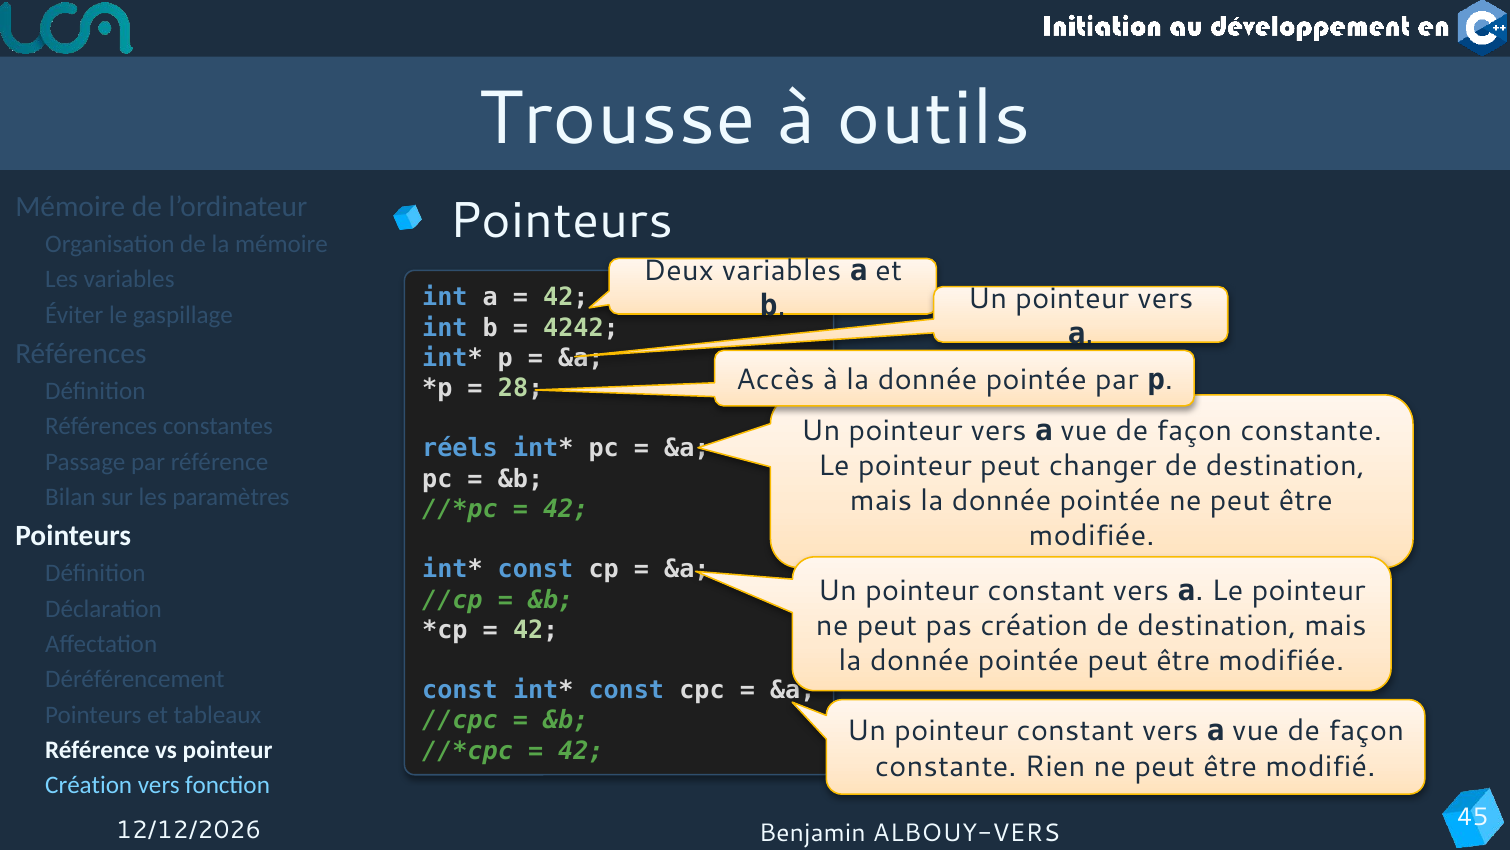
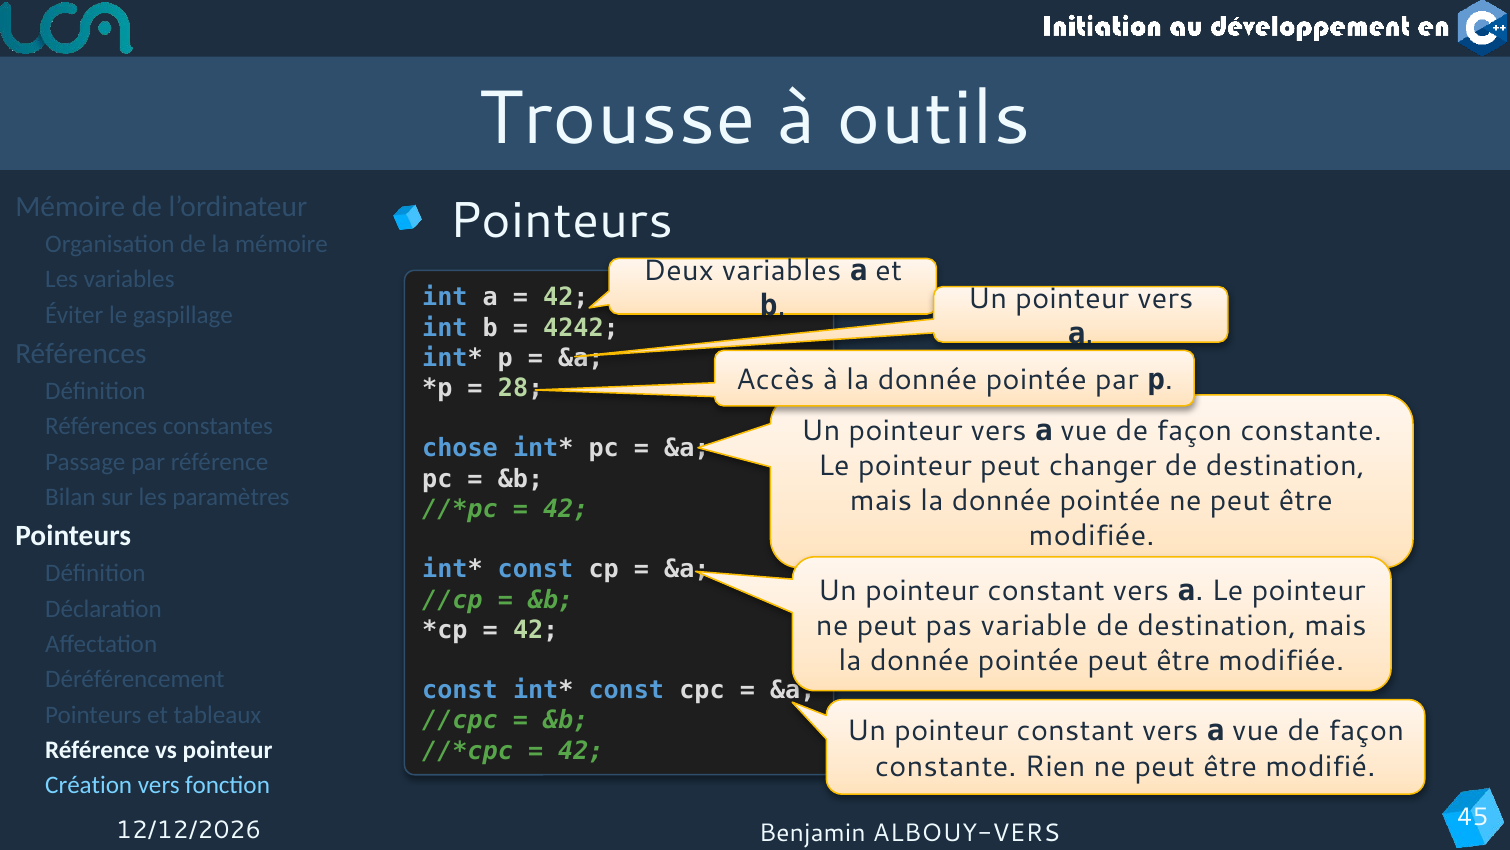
réels: réels -> chose (460, 448)
pas création: création -> variable (1034, 625)
